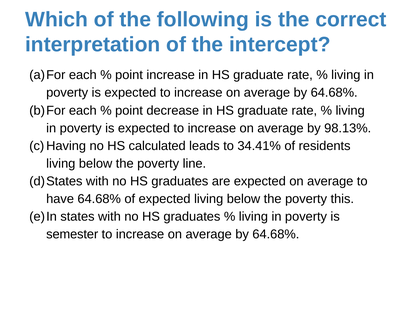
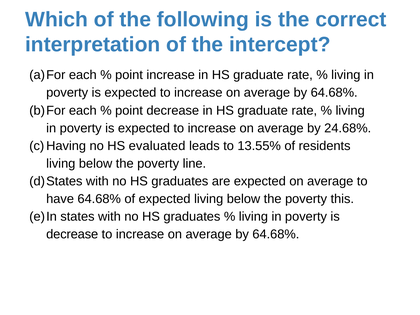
98.13%: 98.13% -> 24.68% (348, 128)
calculated: calculated -> evaluated (157, 146)
34.41%: 34.41% -> 13.55% (259, 146)
semester: semester -> decrease (72, 234)
